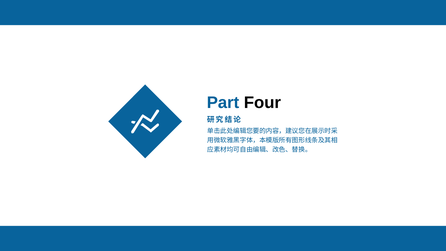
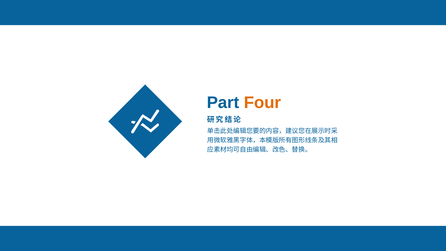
Four colour: black -> orange (262, 103)
